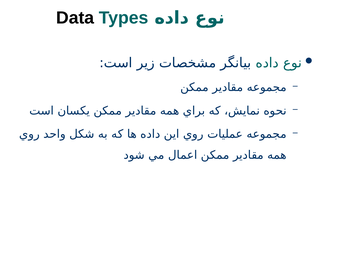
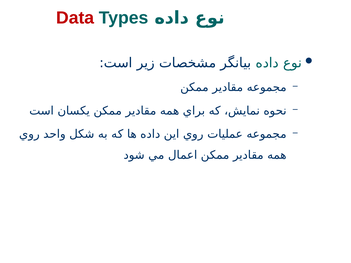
Data colour: black -> red (75, 18)
